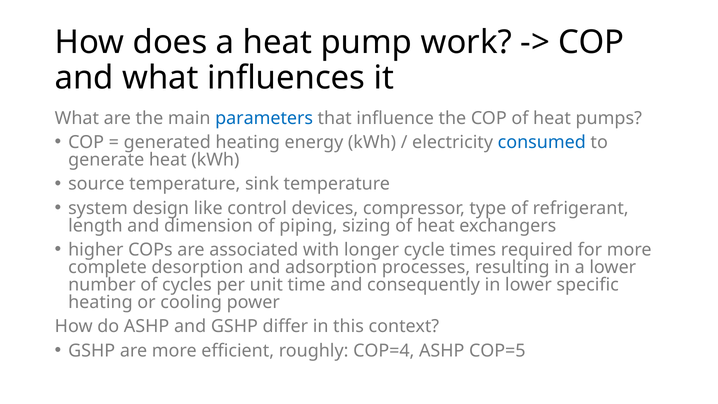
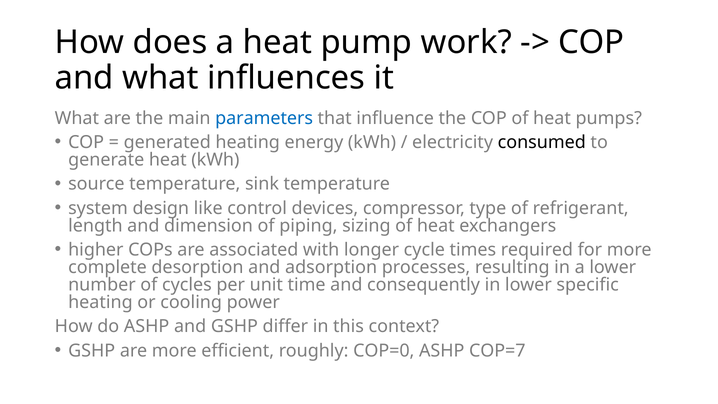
consumed colour: blue -> black (542, 142)
COP=4: COP=4 -> COP=0 (384, 350)
COP=5: COP=5 -> COP=7 (497, 350)
